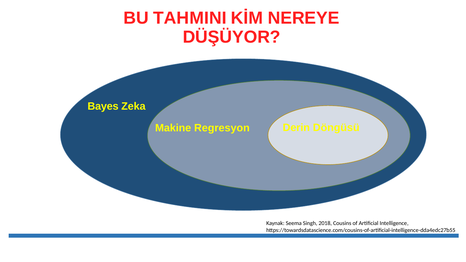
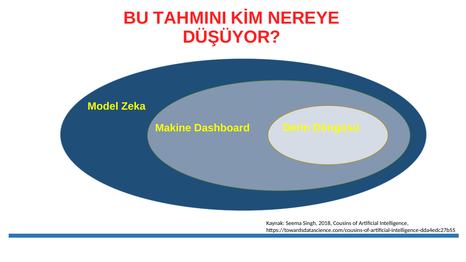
Bayes: Bayes -> Model (103, 106)
Regresyon: Regresyon -> Dashboard (222, 128)
